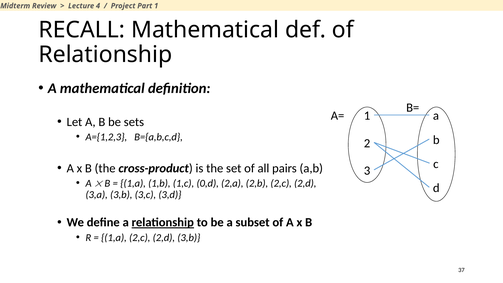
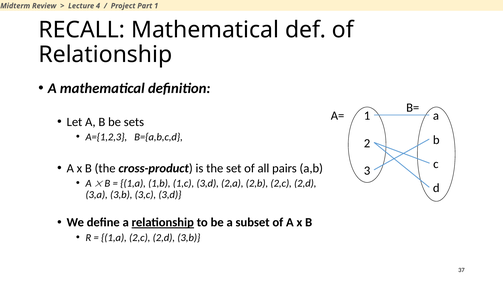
1,c 0,d: 0,d -> 3,d (208, 183)
